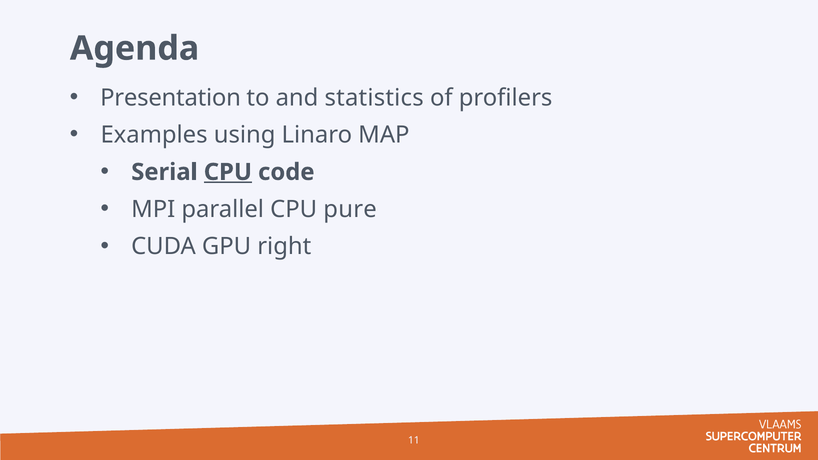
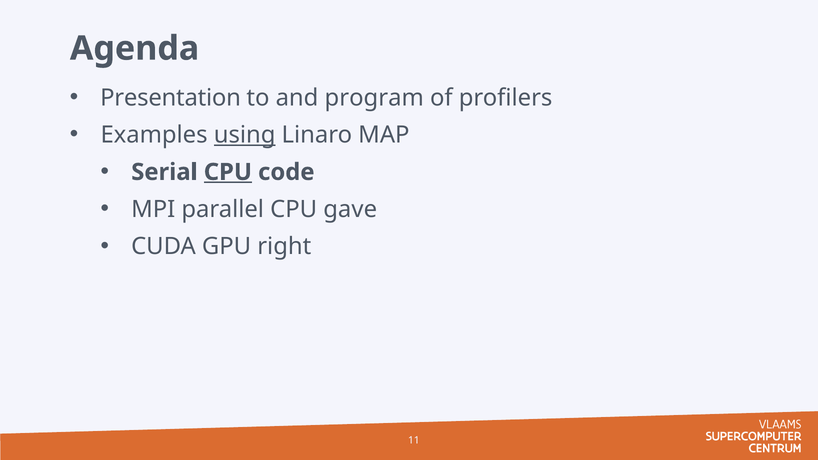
statistics: statistics -> program (374, 98)
using underline: none -> present (245, 135)
pure: pure -> gave (350, 209)
